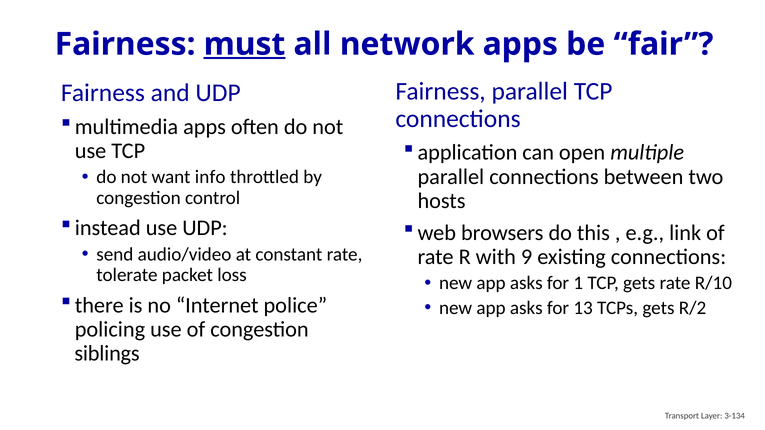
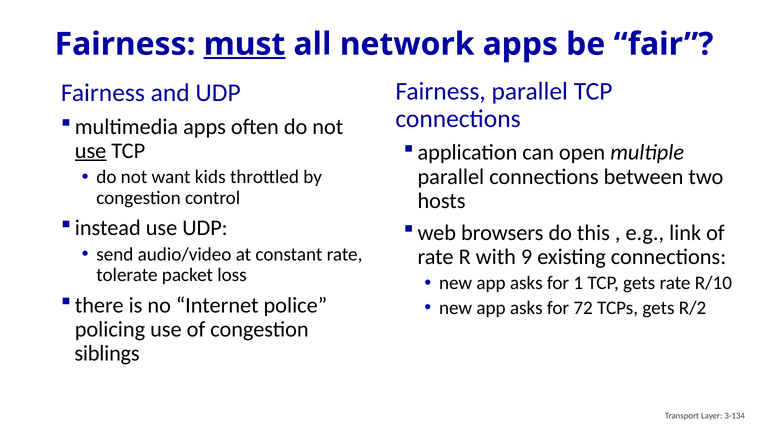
use underline: none -> present (91, 151)
info: info -> kids (210, 177)
13: 13 -> 72 (583, 308)
